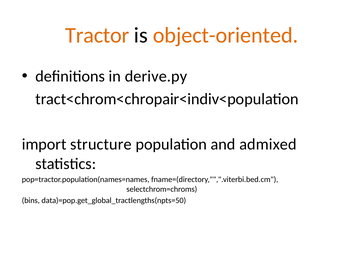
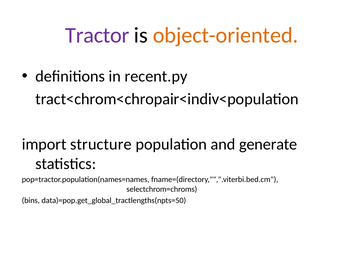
Tractor colour: orange -> purple (97, 35)
derive.py: derive.py -> recent.py (156, 76)
admixed: admixed -> generate (268, 144)
